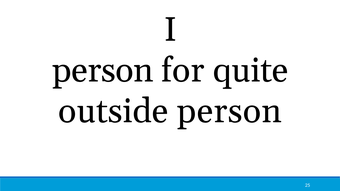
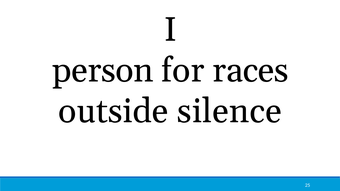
quite: quite -> races (251, 70)
outside person: person -> silence (229, 111)
